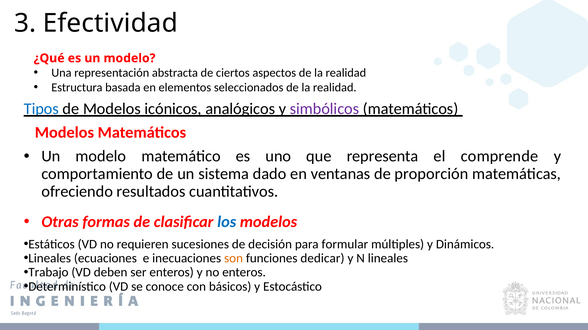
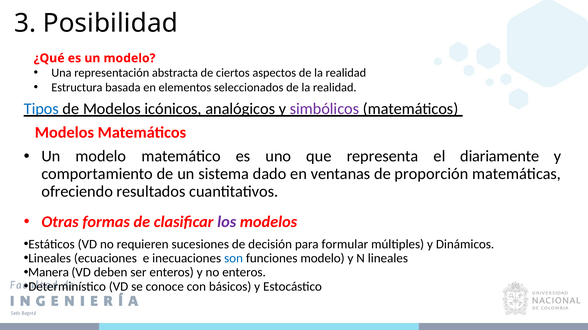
Efectividad: Efectividad -> Posibilidad (110, 23)
comprende: comprende -> diariamente (500, 157)
los colour: blue -> purple (227, 222)
son colour: orange -> blue (234, 259)
funciones dedicar: dedicar -> modelo (323, 259)
Trabajo: Trabajo -> Manera (48, 273)
